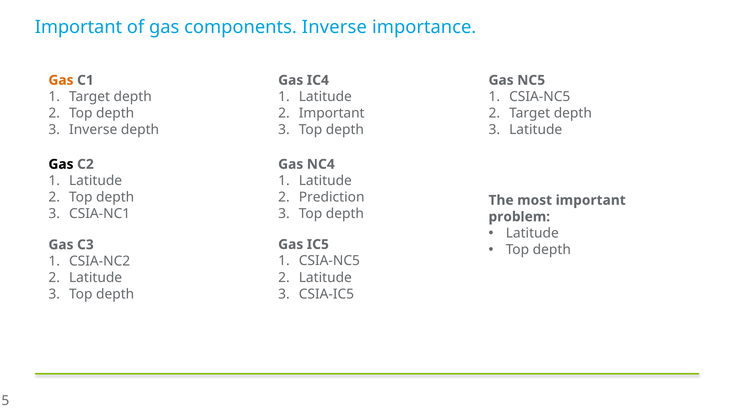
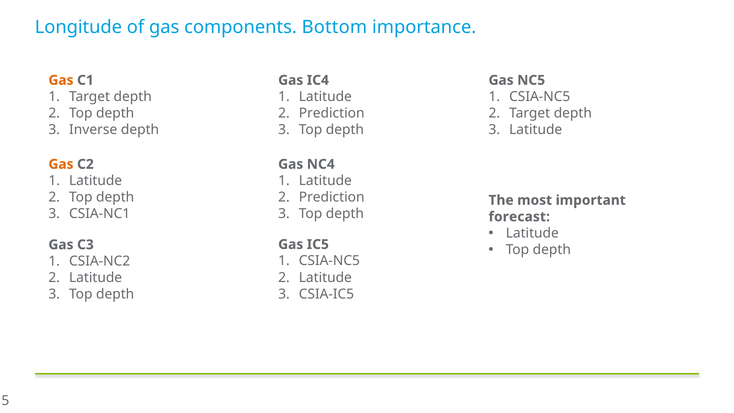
Important: Important -> Longitude (78, 27)
components Inverse: Inverse -> Bottom (334, 27)
Important: Important -> Prediction (332, 113)
Gas colour: black -> orange (61, 164)
problem: problem -> forecast (519, 217)
